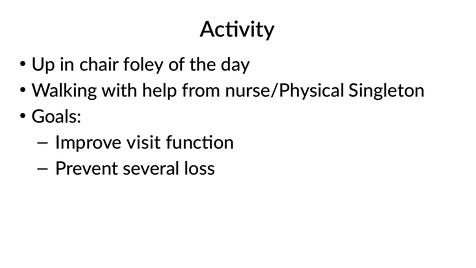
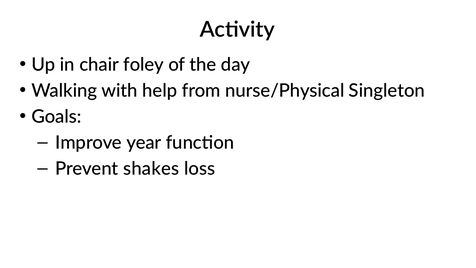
visit: visit -> year (144, 143)
several: several -> shakes (151, 169)
